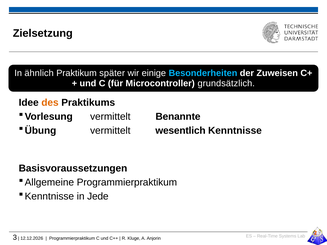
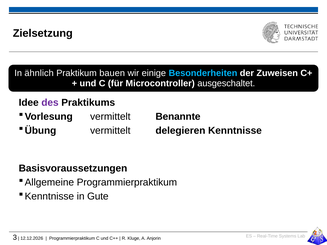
später: später -> bauen (112, 73)
grundsätzlich: grundsätzlich -> ausgeschaltet (226, 83)
des colour: orange -> purple (50, 103)
wesentlich: wesentlich -> delegieren (180, 131)
Jede: Jede -> Gute (98, 197)
